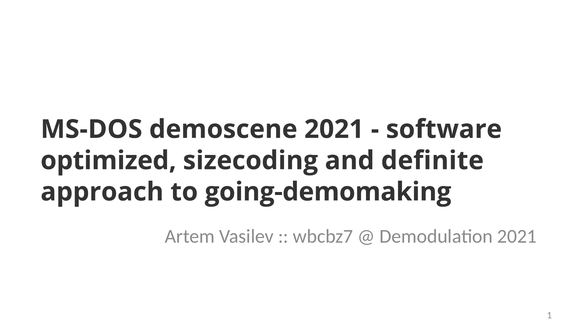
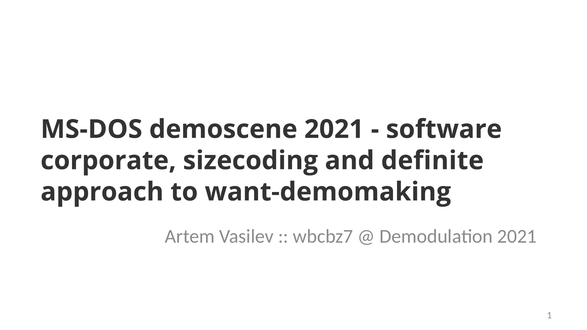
optimized: optimized -> corporate (108, 161)
going-demomaking: going-demomaking -> want-demomaking (328, 192)
